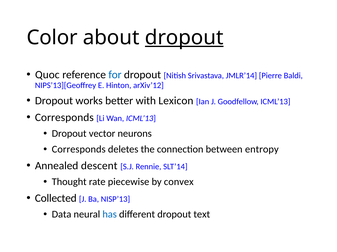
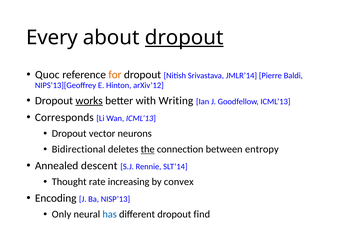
Color: Color -> Every (52, 38)
for colour: blue -> orange (115, 75)
works underline: none -> present (89, 101)
Lexicon: Lexicon -> Writing (176, 101)
Corresponds: Corresponds -> Bidirectional (79, 150)
the underline: none -> present (148, 150)
piecewise: piecewise -> increasing (129, 182)
Collected: Collected -> Encoding (56, 199)
Data: Data -> Only (62, 215)
text: text -> find (202, 215)
